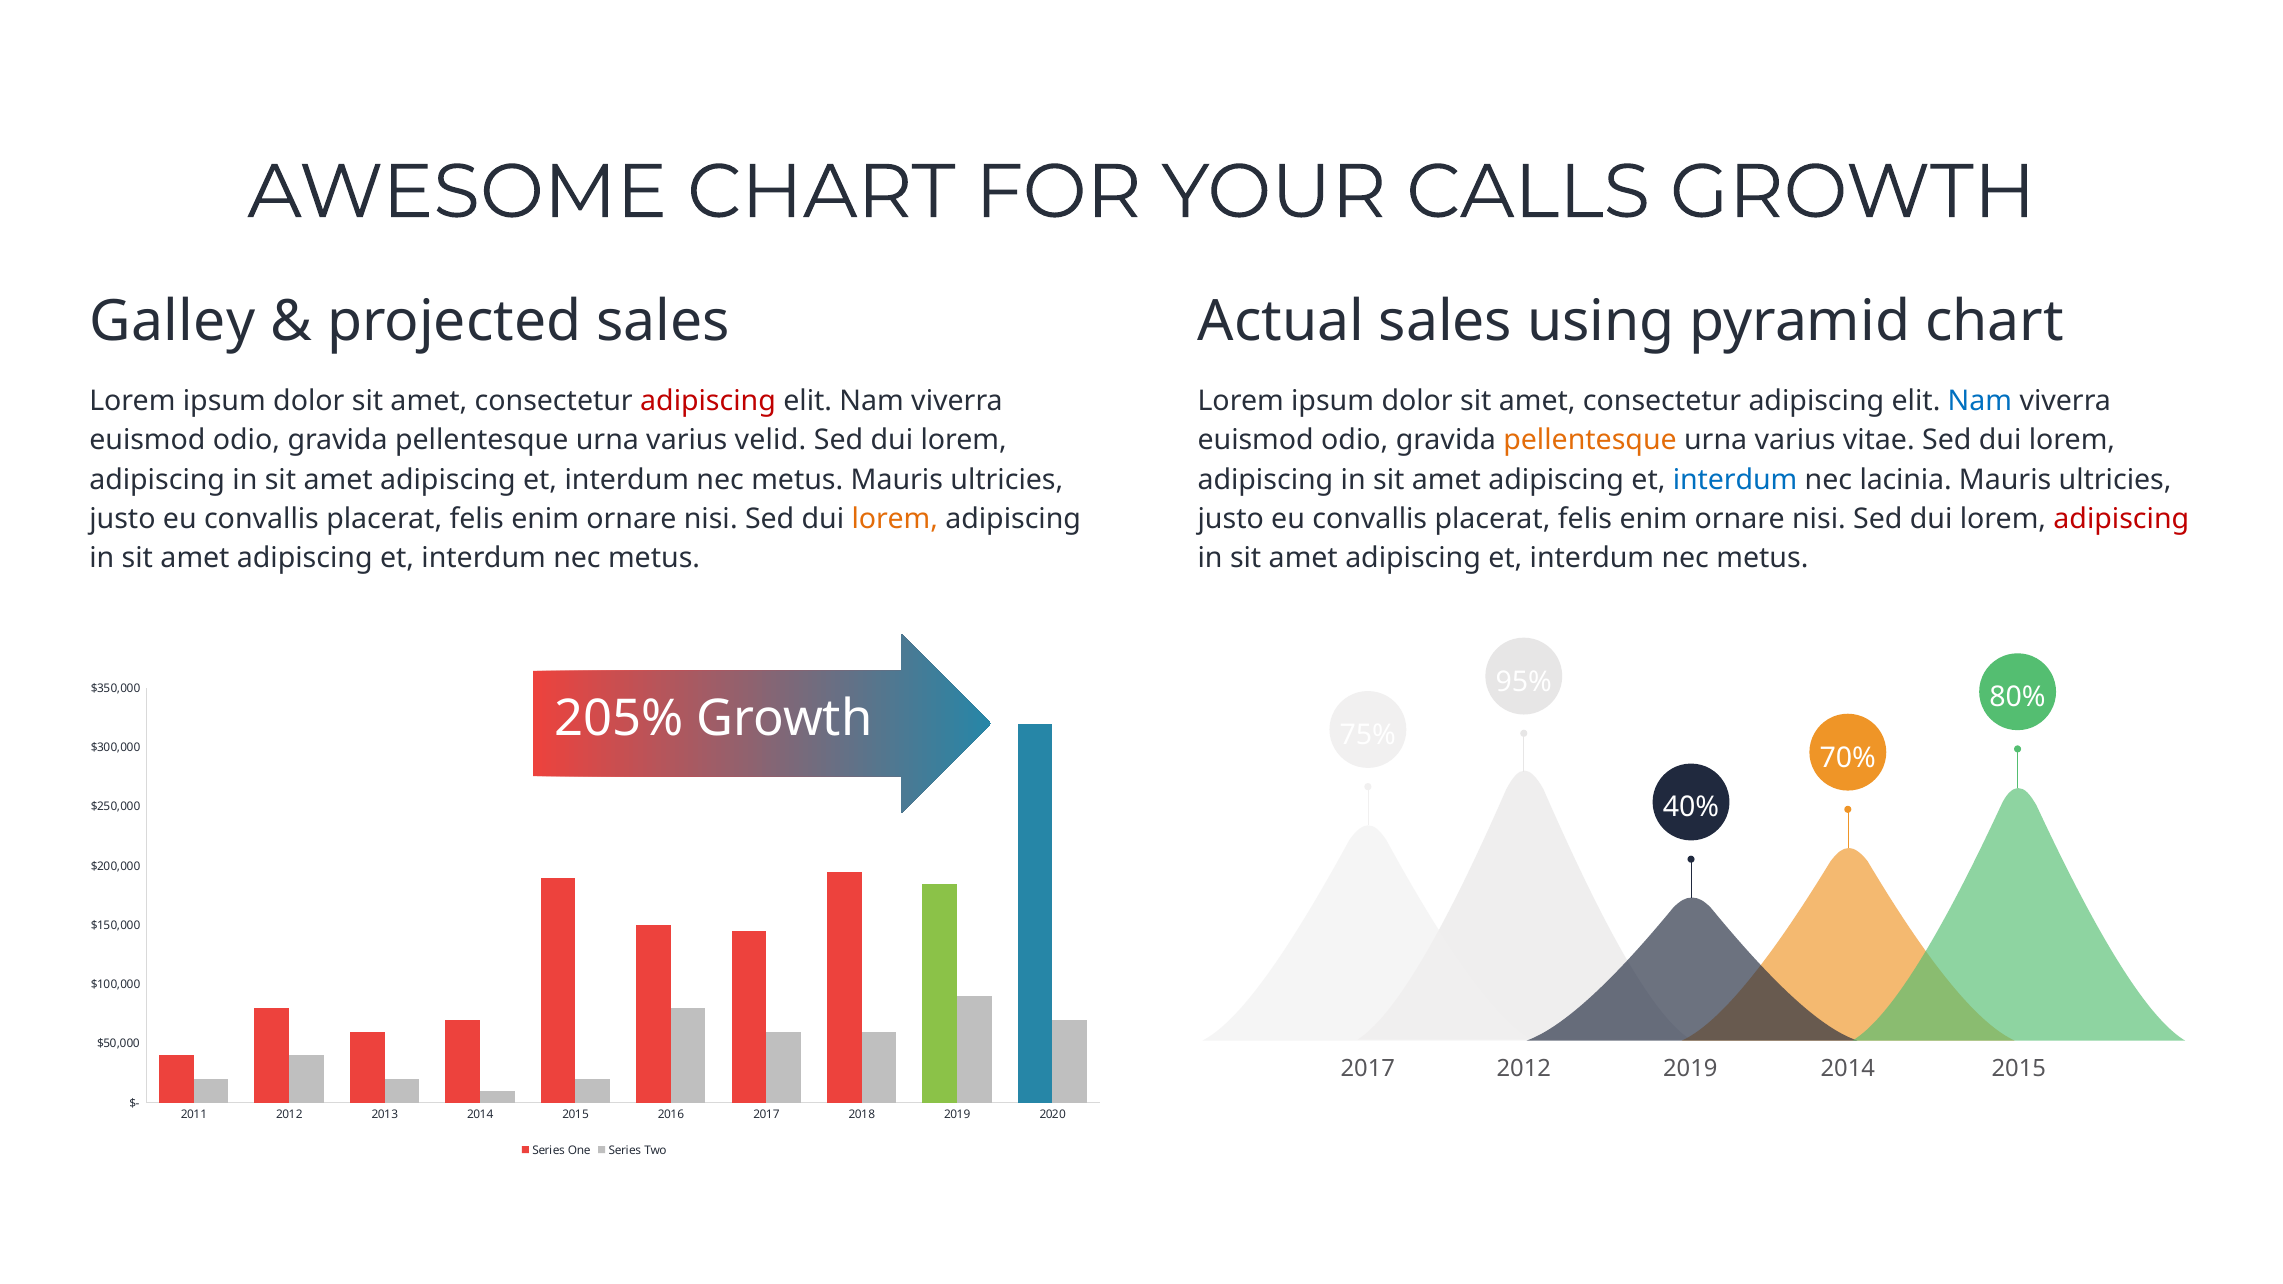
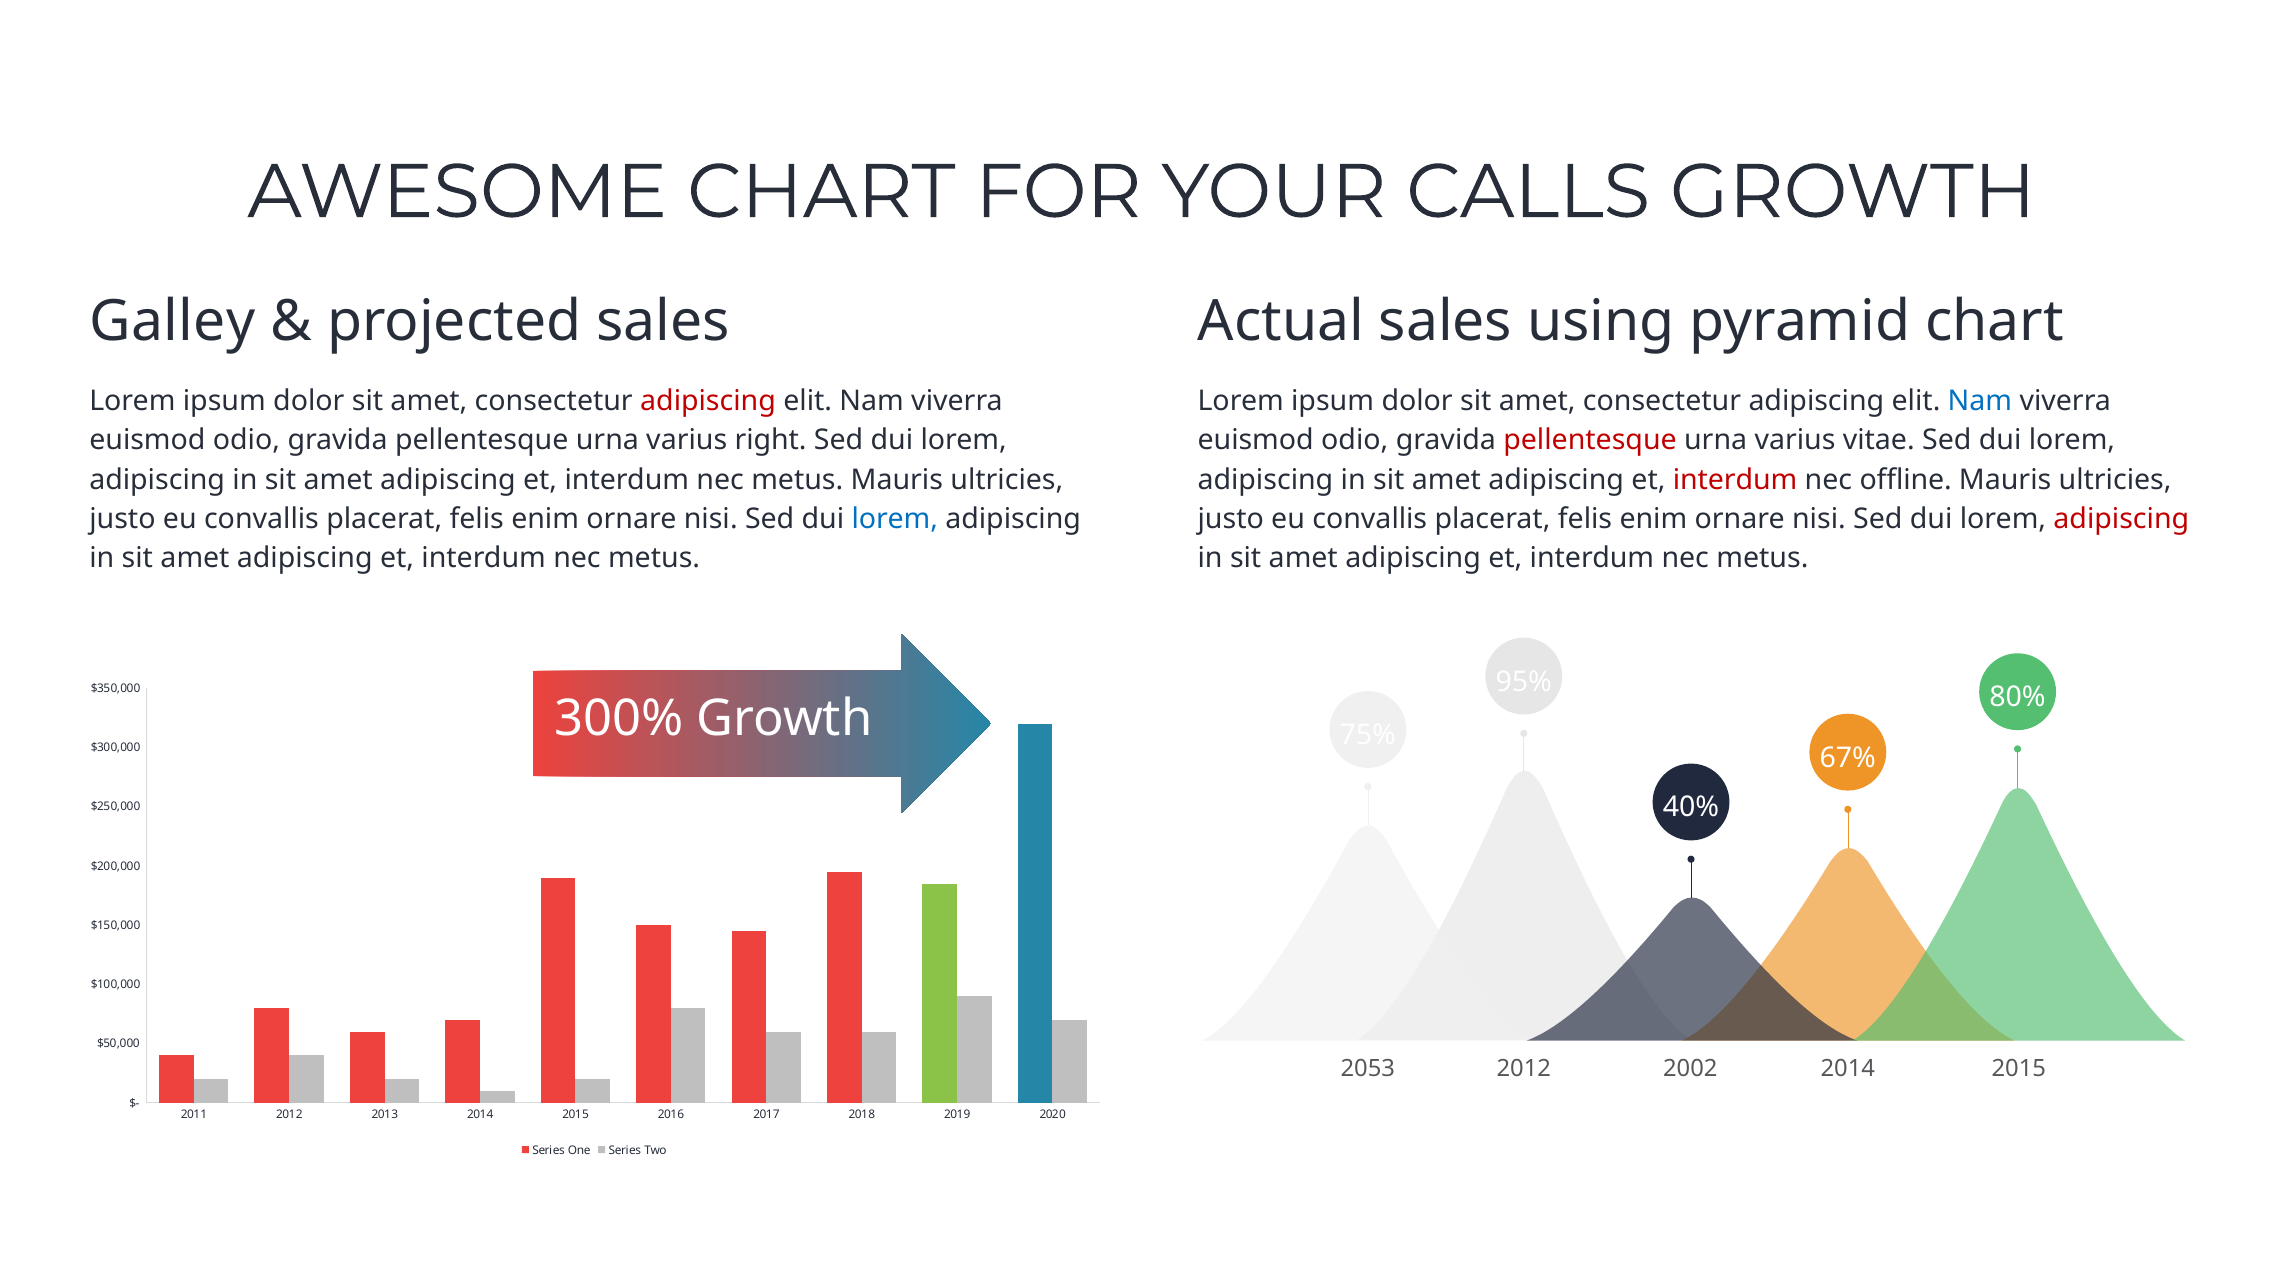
velid: velid -> right (771, 441)
pellentesque colour: orange -> red (1590, 441)
interdum colour: blue -> red (1735, 480)
lacinia: lacinia -> offline (1906, 480)
lorem colour: orange -> blue (895, 519)
205%: 205% -> 300% (619, 719)
70%: 70% -> 67% (1848, 758)
2017: 2017 -> 2053 (1368, 1069)
2012 2019: 2019 -> 2002 (1690, 1069)
